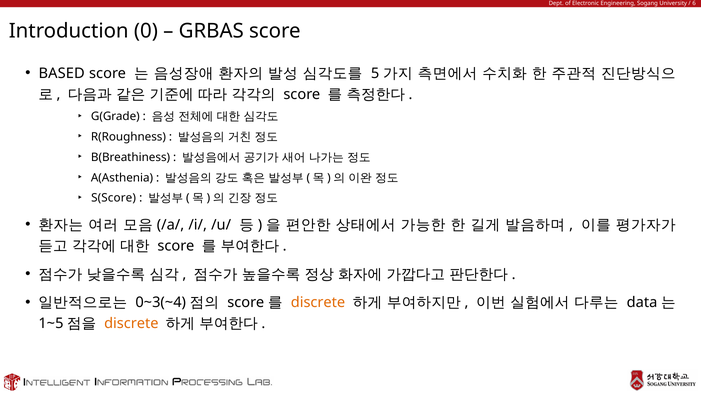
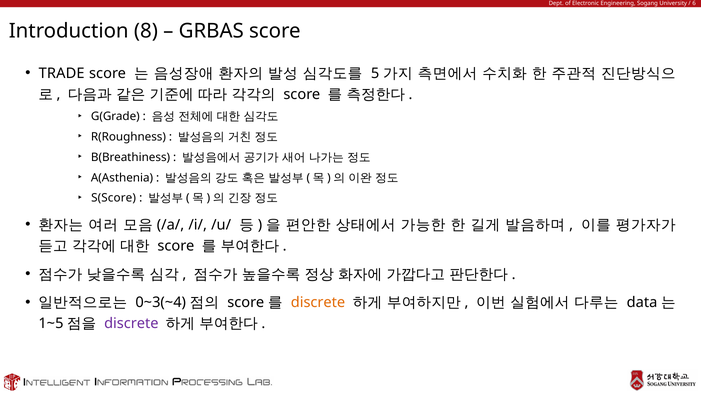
0: 0 -> 8 (146, 31)
BASED: BASED -> TRADE (62, 73)
discrete colour: orange -> purple (131, 324)
